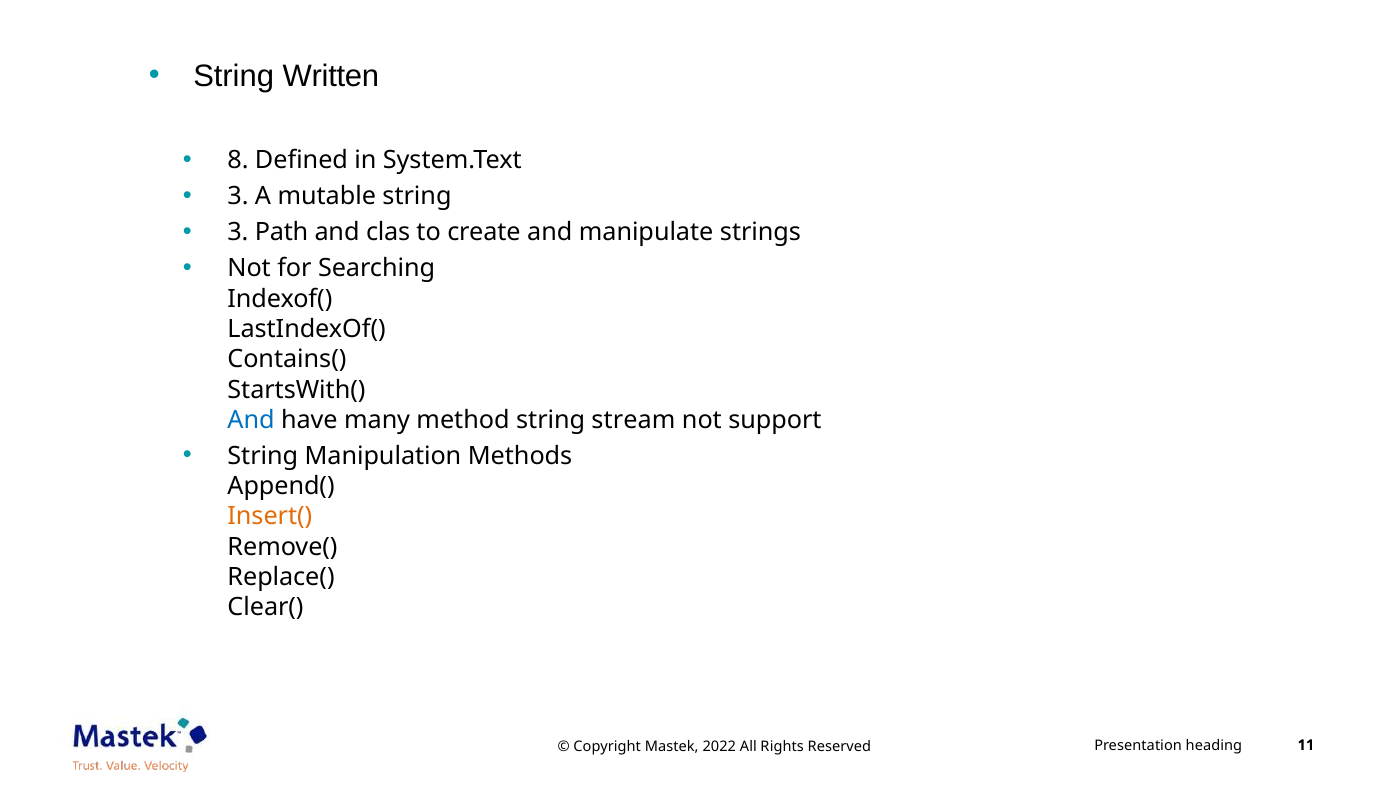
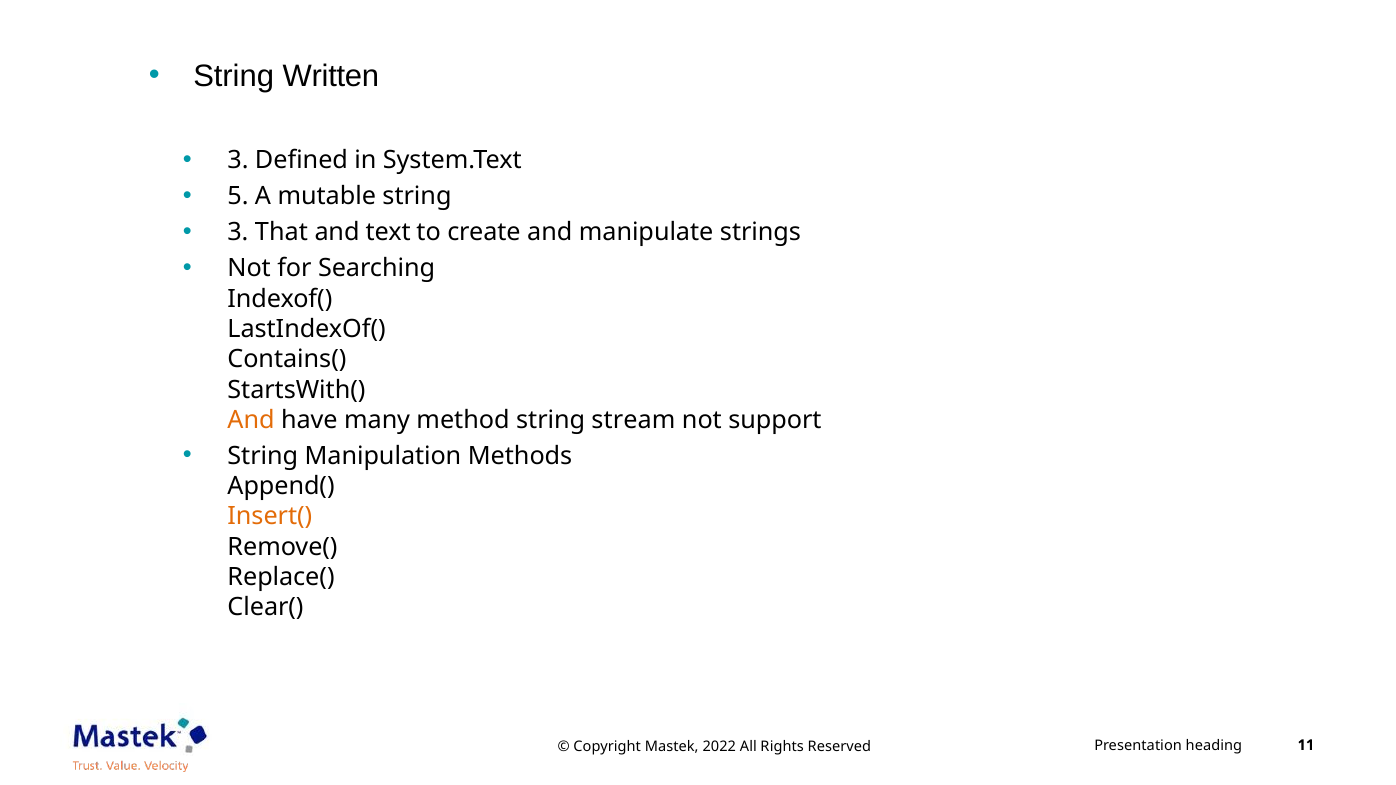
8: 8 -> 3 (238, 160)
3: 3 -> 5 (238, 197)
Path: Path -> That (282, 233)
clas: clas -> text (388, 233)
And colour: blue -> orange (251, 420)
